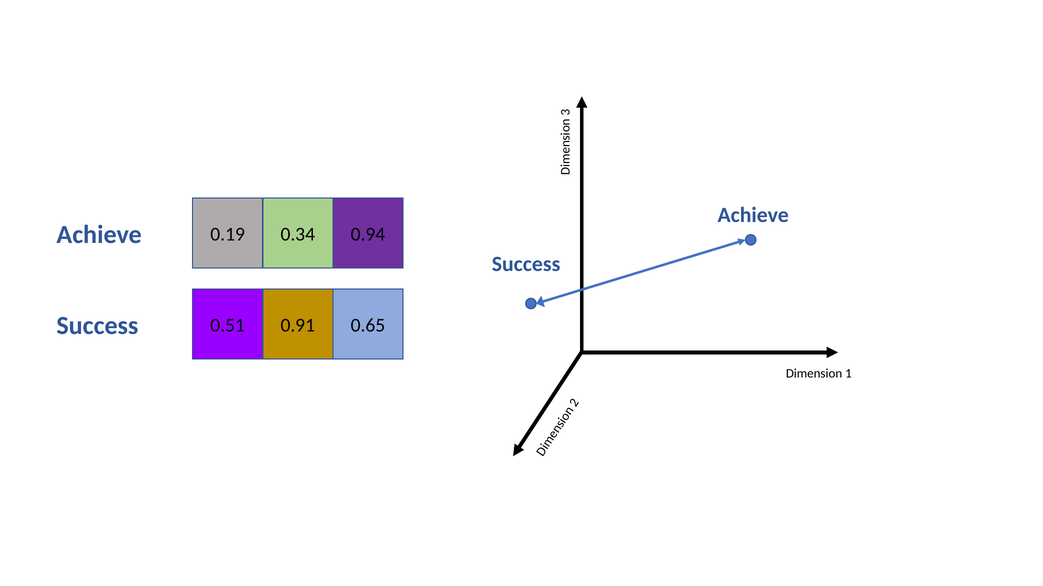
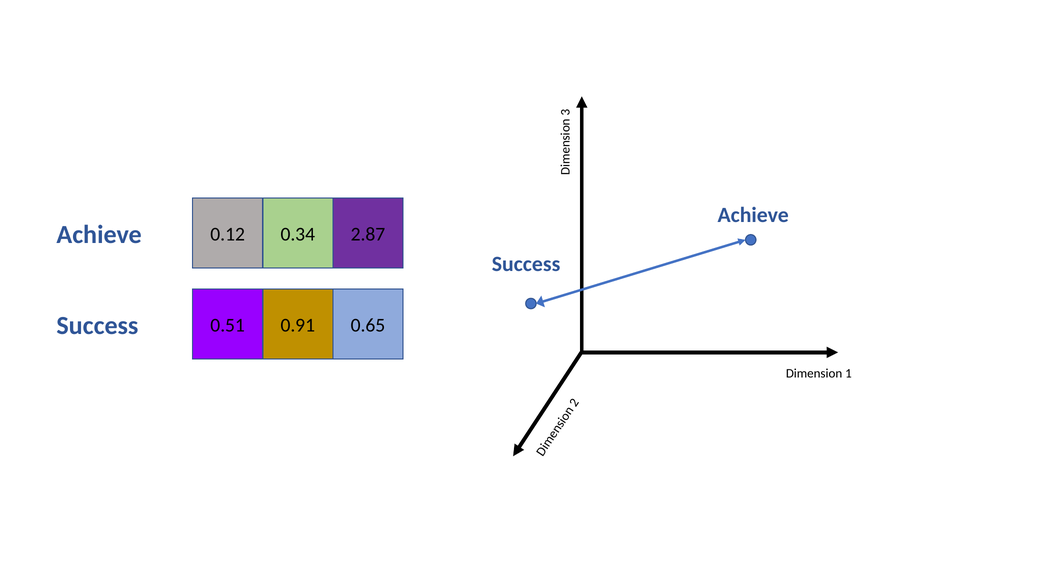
0.19: 0.19 -> 0.12 (228, 235)
0.94: 0.94 -> 2.87 (368, 235)
